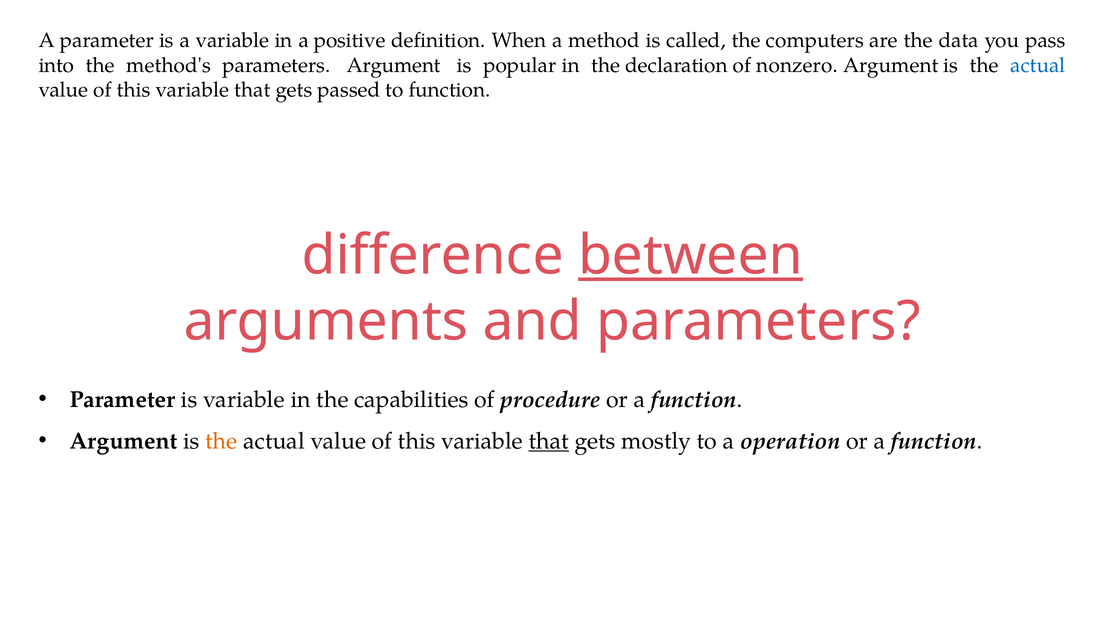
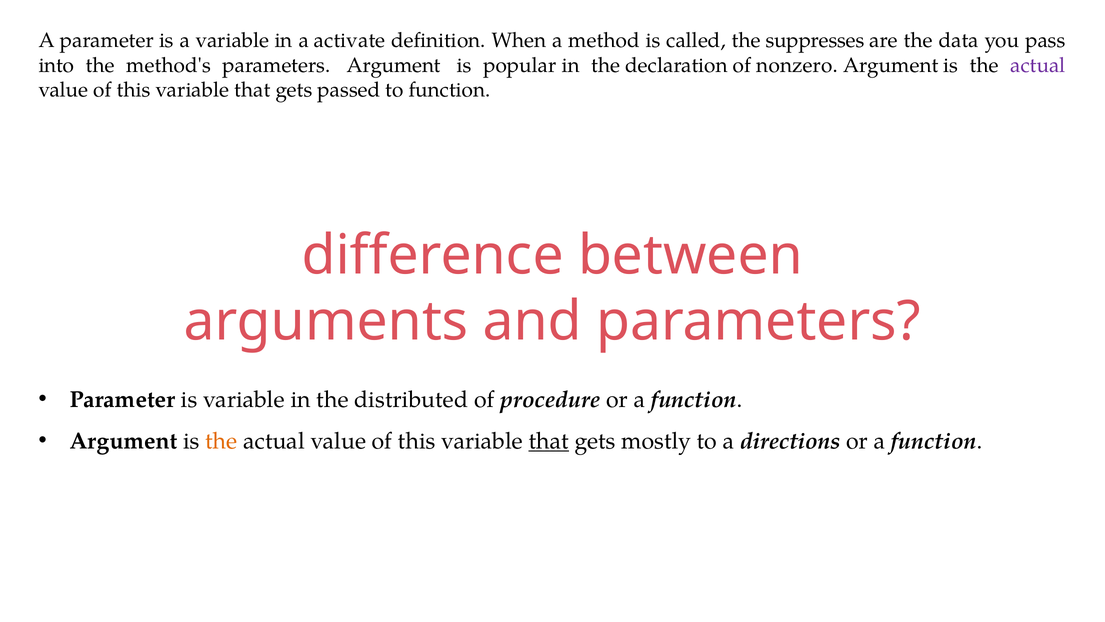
positive: positive -> activate (350, 40)
computers: computers -> suppresses (815, 40)
actual colour: blue -> purple (1038, 65)
between underline: present -> none (690, 255)
capabilities: capabilities -> distributed (411, 399)
operation: operation -> directions (791, 441)
